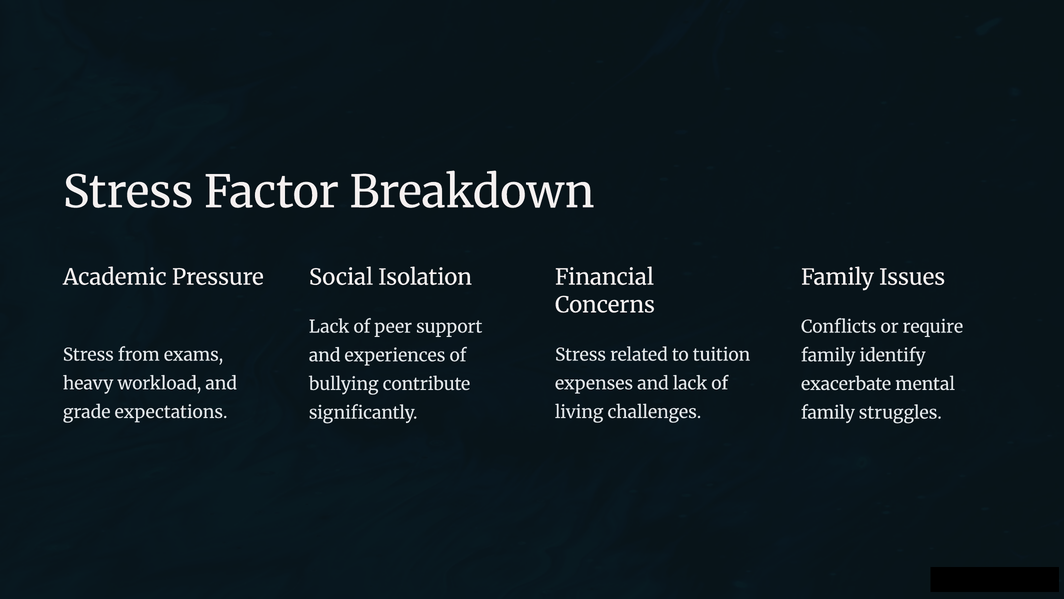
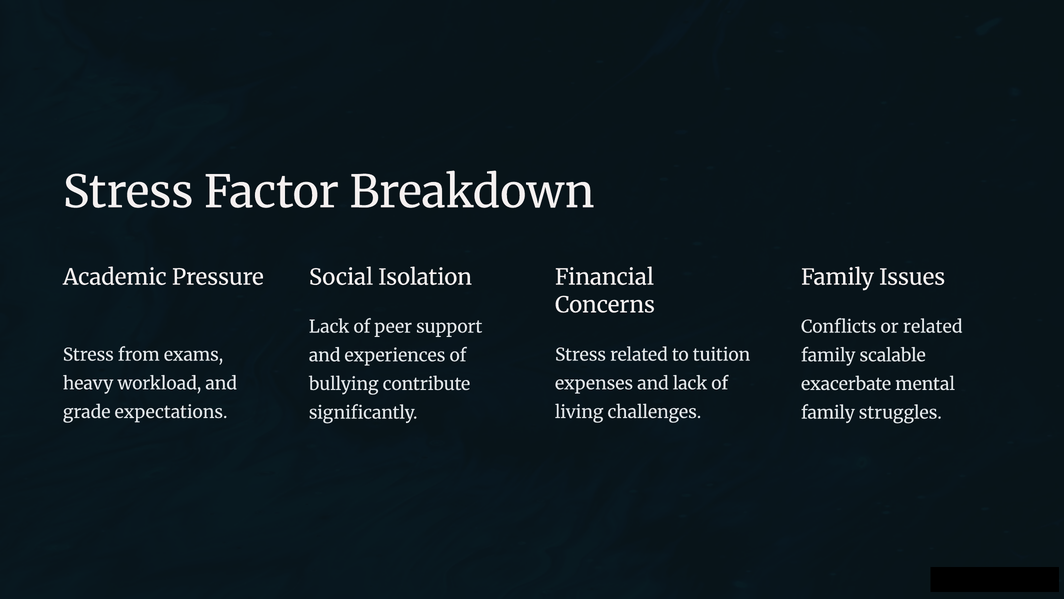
or require: require -> related (933, 327)
identify: identify -> scalable (893, 355)
